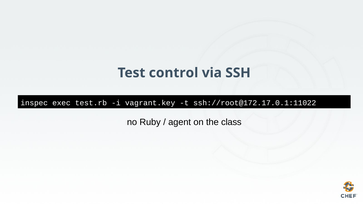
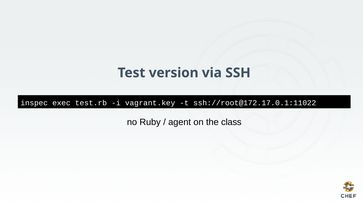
control: control -> version (174, 73)
